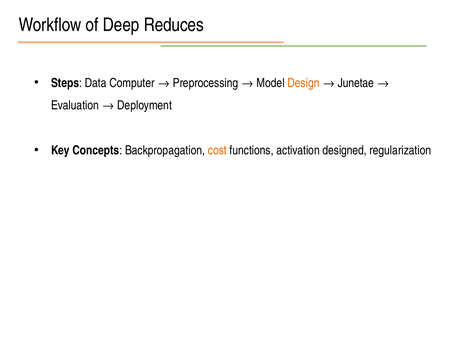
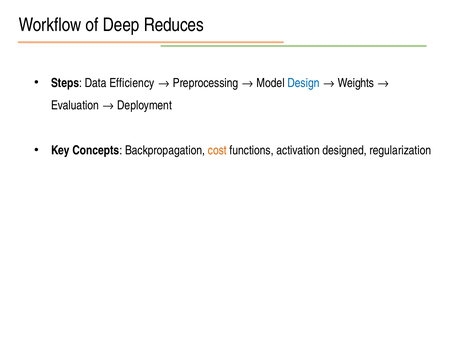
Computer: Computer -> Efficiency (132, 83)
Design colour: orange -> blue (303, 83)
Junetae: Junetae -> Weights (356, 83)
